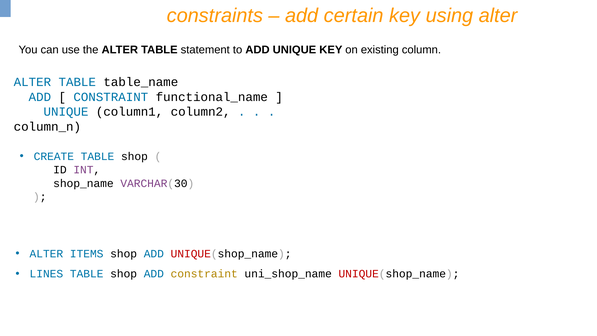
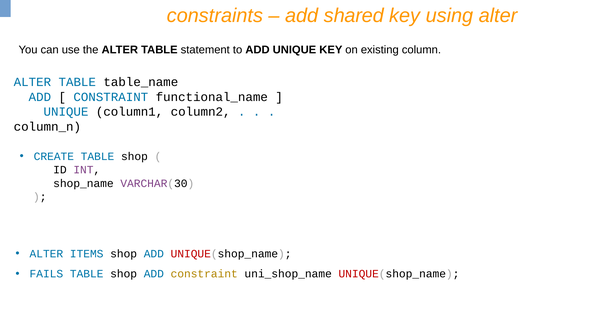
certain: certain -> shared (354, 16)
LINES: LINES -> FAILS (46, 274)
